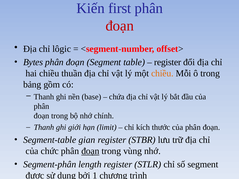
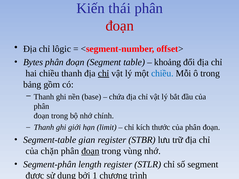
first: first -> thái (120, 8)
register: register -> khoảng (168, 62)
chiều thuần: thuần -> thanh (72, 73)
chỉ underline: none -> present (104, 73)
chiều colour: orange -> blue (162, 73)
chức: chức -> chặn (50, 151)
